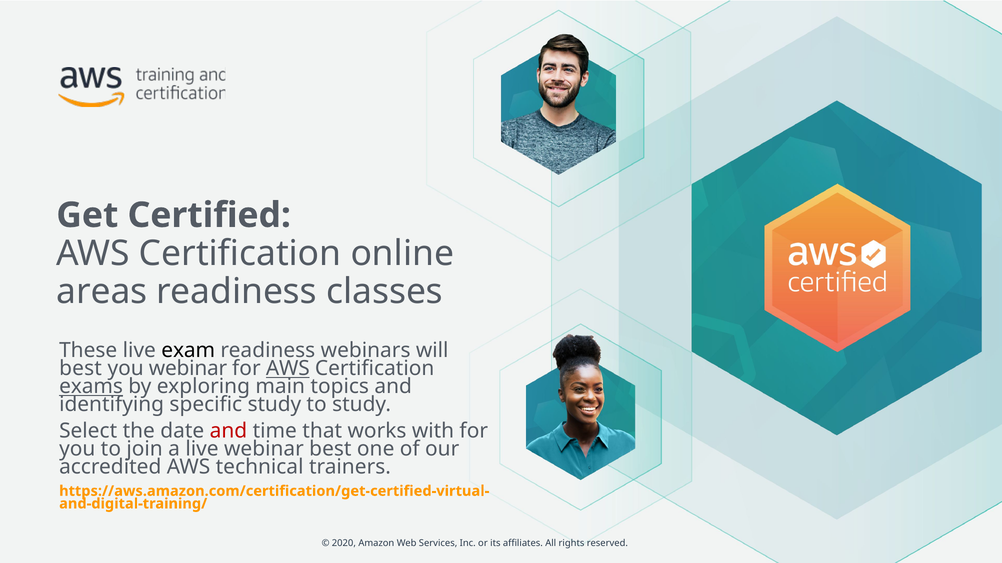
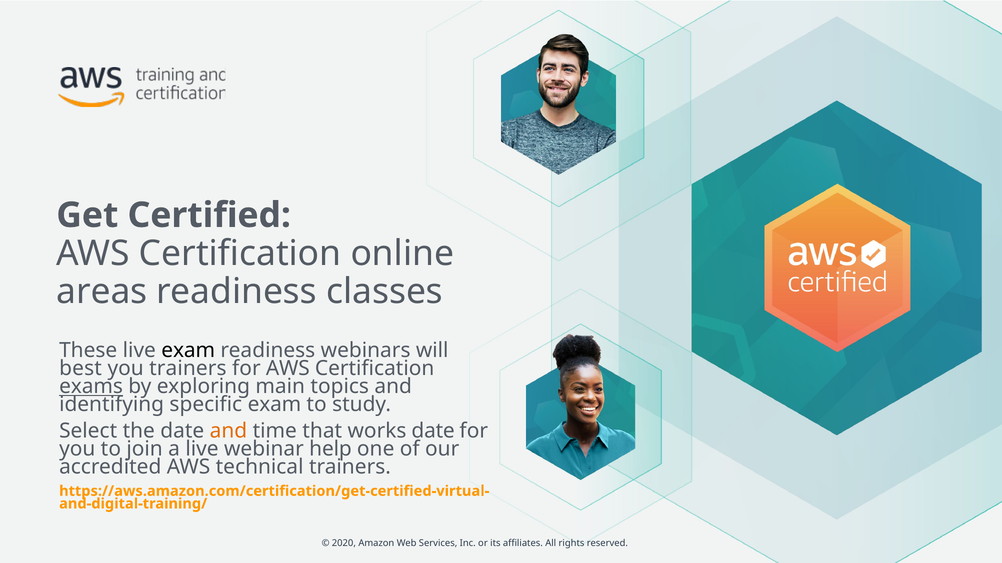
you webinar: webinar -> trainers (188, 369)
AWS underline: present -> none (288, 369)
specific study: study -> exam (274, 405)
and colour: red -> orange (228, 431)
works with: with -> date (433, 431)
webinar best: best -> help (330, 449)
